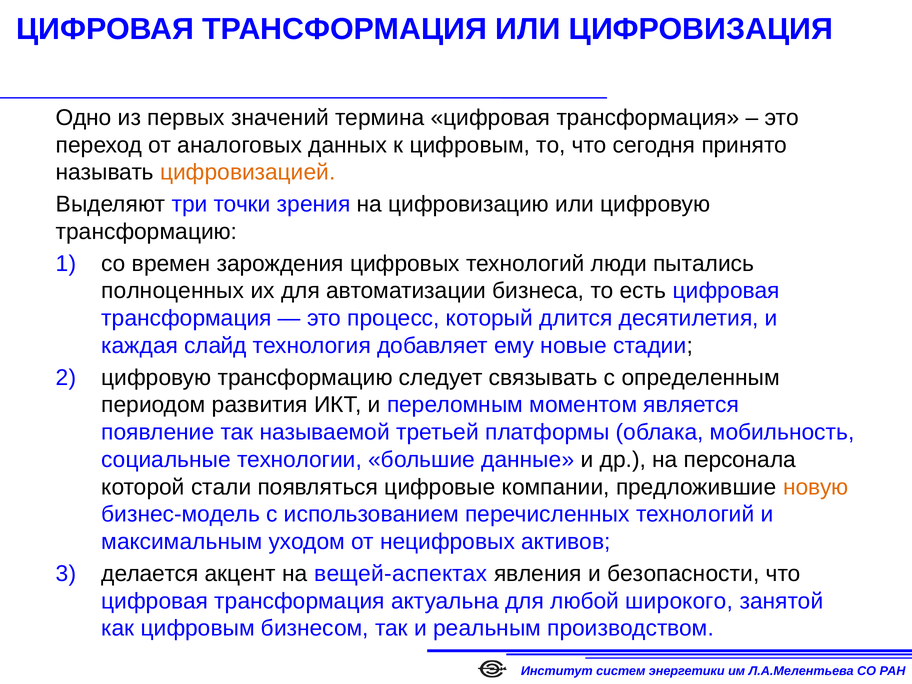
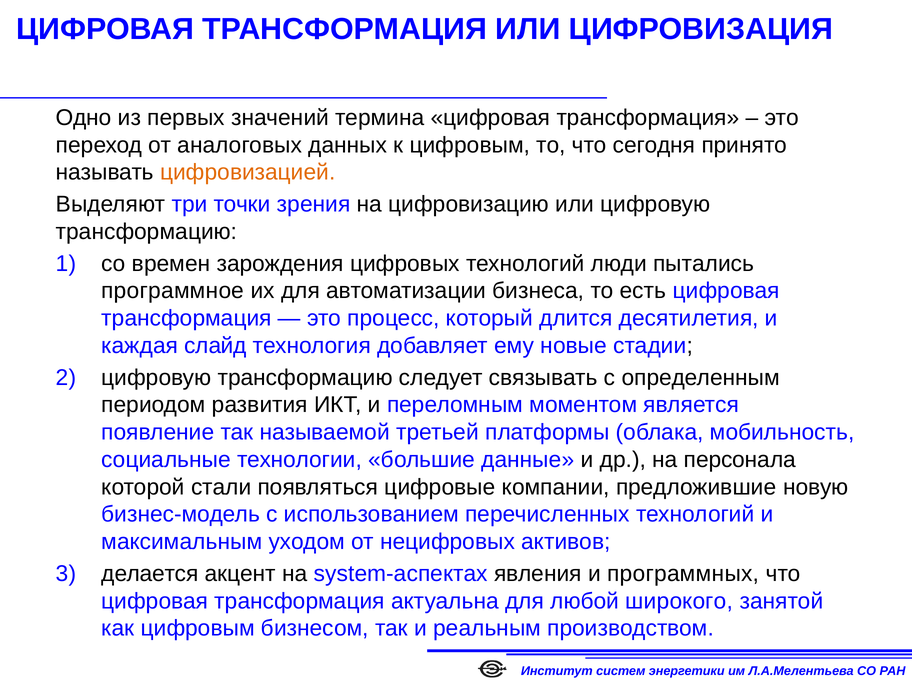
полноценных: полноценных -> программное (173, 291)
новую colour: orange -> black (816, 487)
вещей-аспектах: вещей-аспектах -> system-аспектах (401, 574)
безопасности: безопасности -> программных (683, 574)
